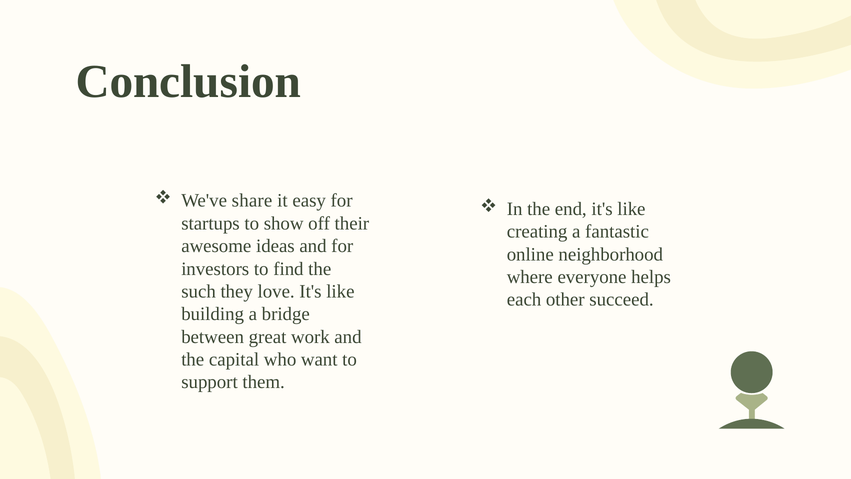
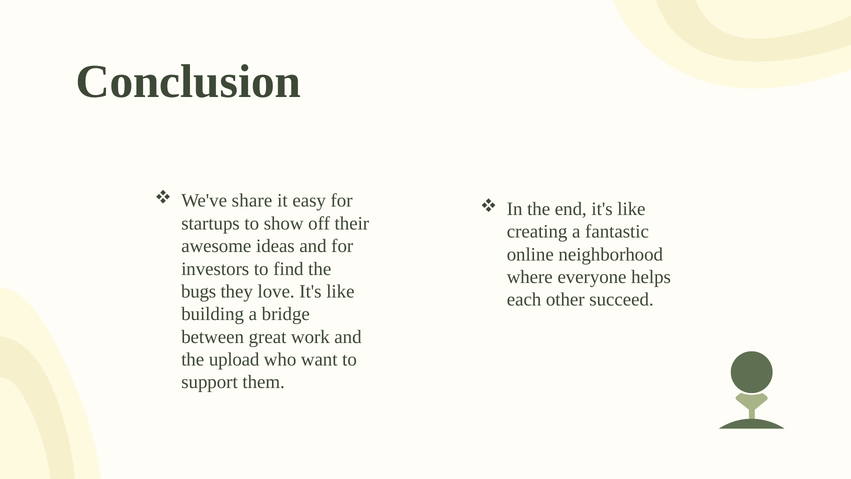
such: such -> bugs (199, 291)
capital: capital -> upload (234, 359)
